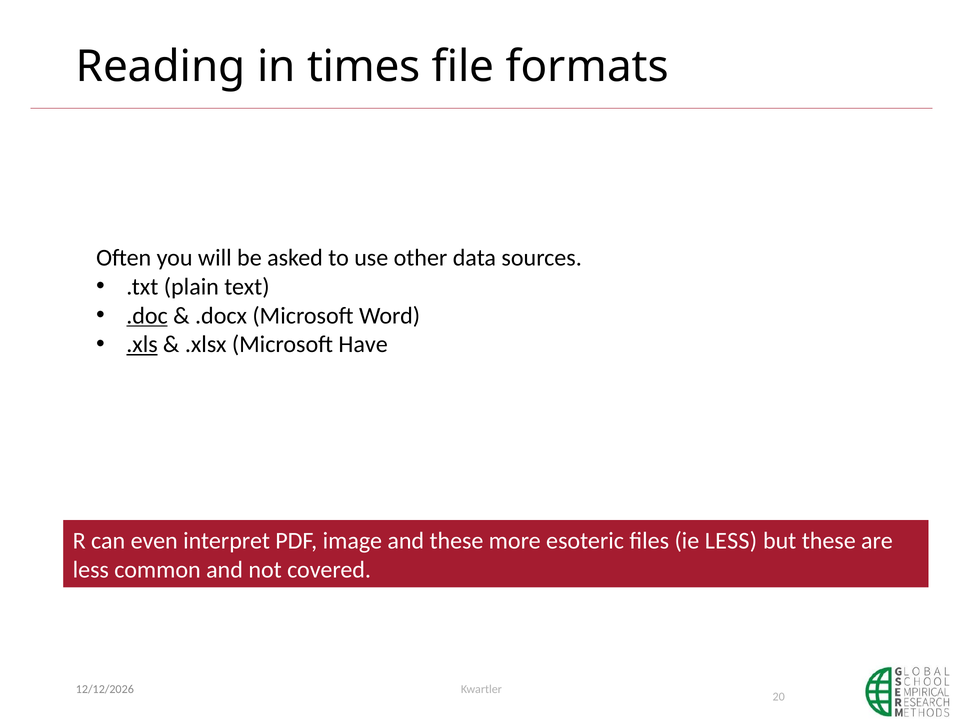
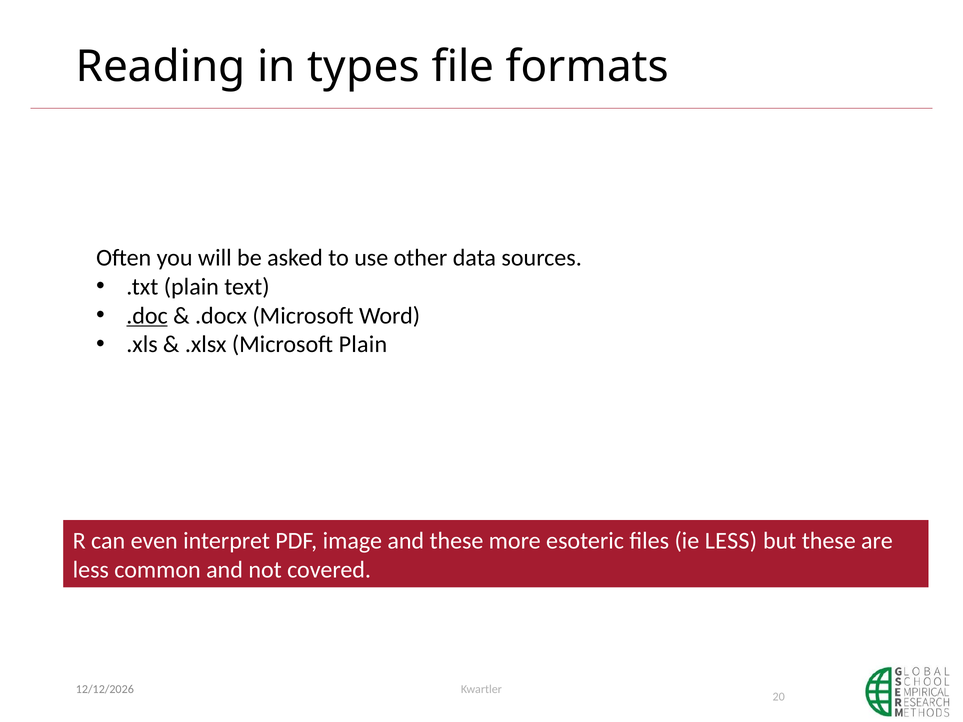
times: times -> types (363, 67)
.xls underline: present -> none (142, 345)
Microsoft Have: Have -> Plain (363, 345)
